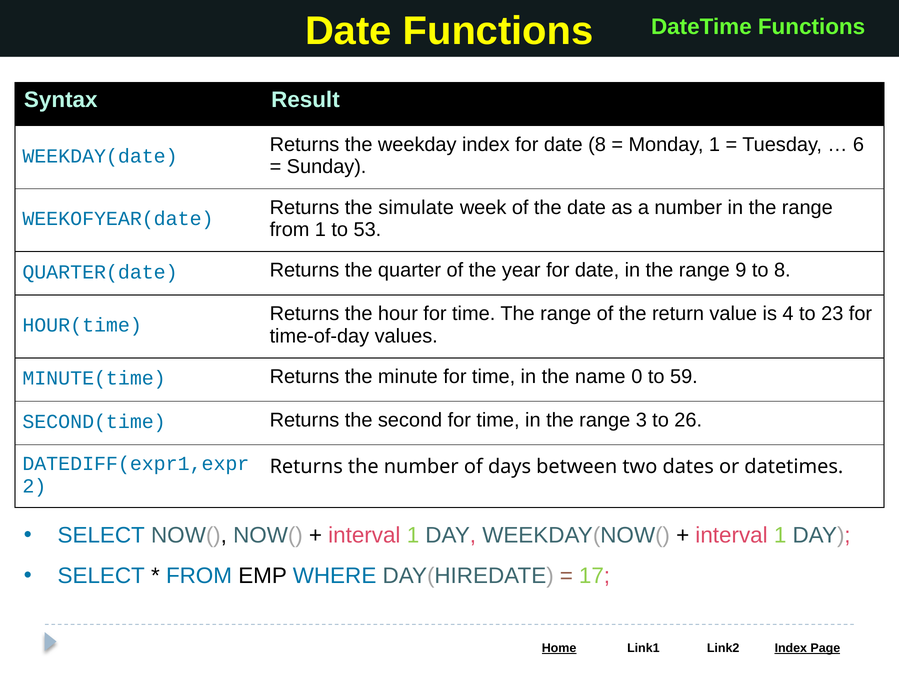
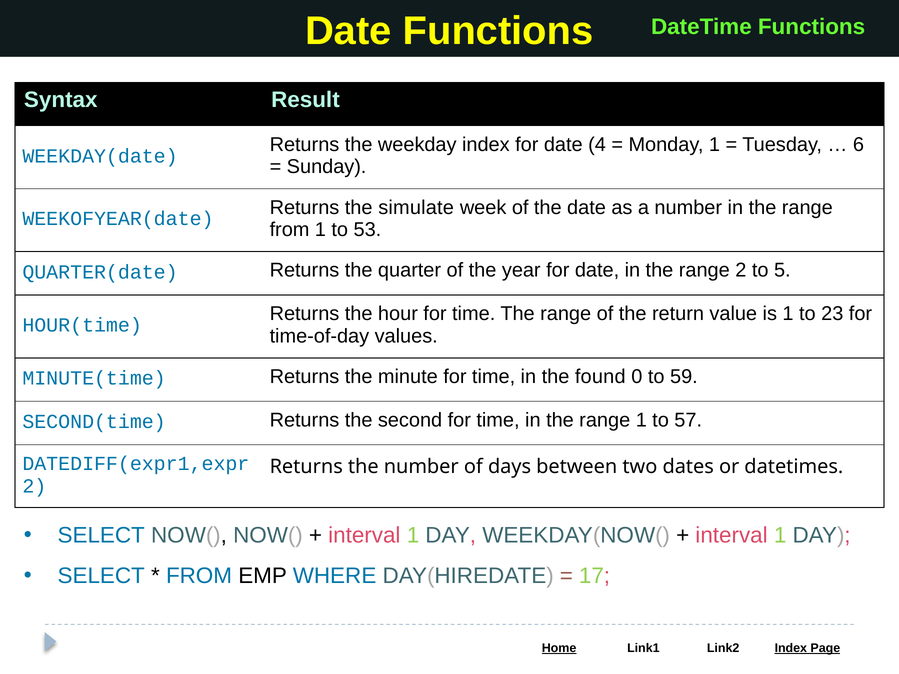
date 8: 8 -> 4 (597, 145)
range 9: 9 -> 2 (741, 271)
to 8: 8 -> 5 (782, 271)
is 4: 4 -> 1 (788, 314)
name: name -> found (600, 377)
range 3: 3 -> 1 (641, 420)
26: 26 -> 57 (688, 420)
